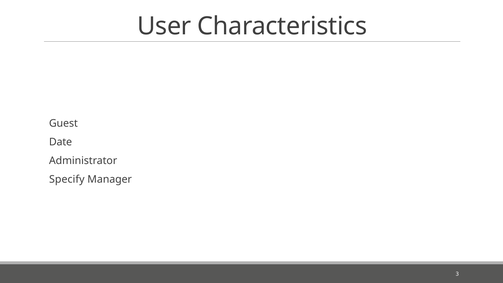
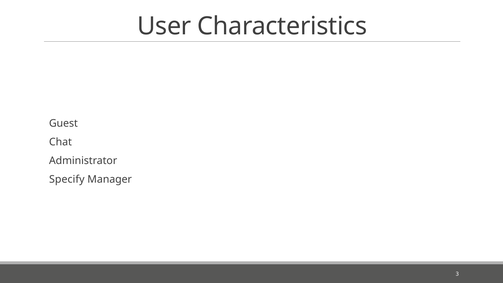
Date: Date -> Chat (60, 142)
